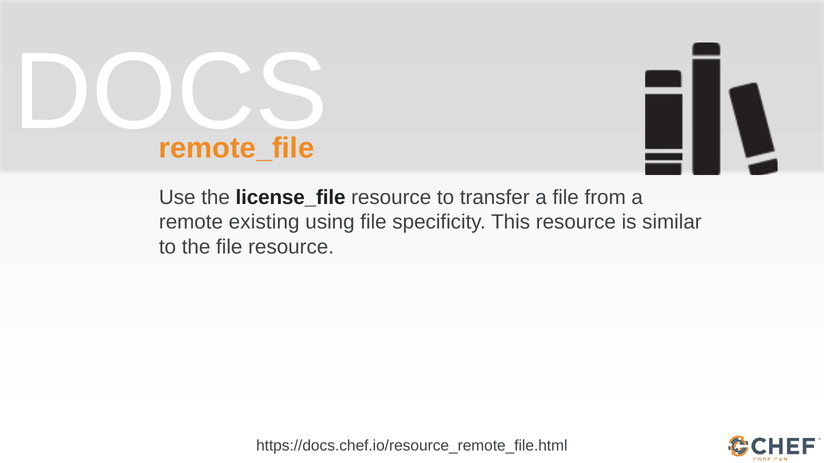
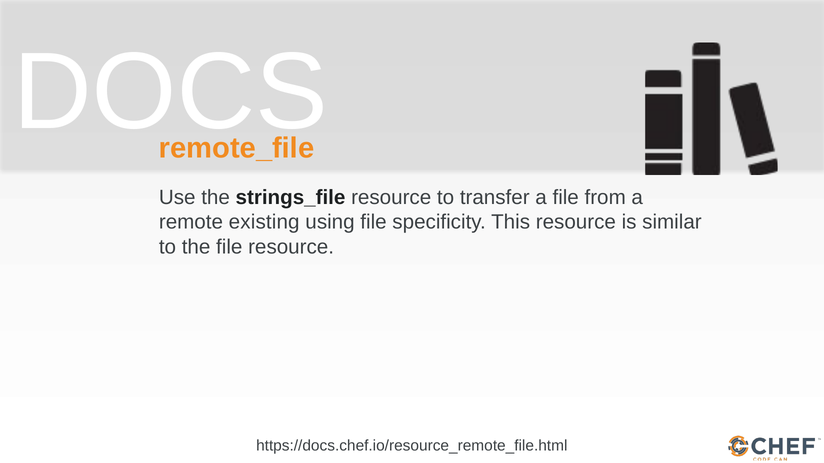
license_file: license_file -> strings_file (290, 198)
